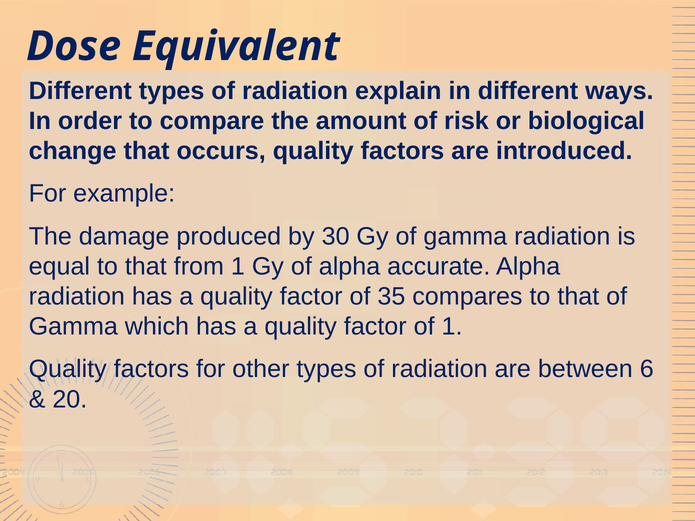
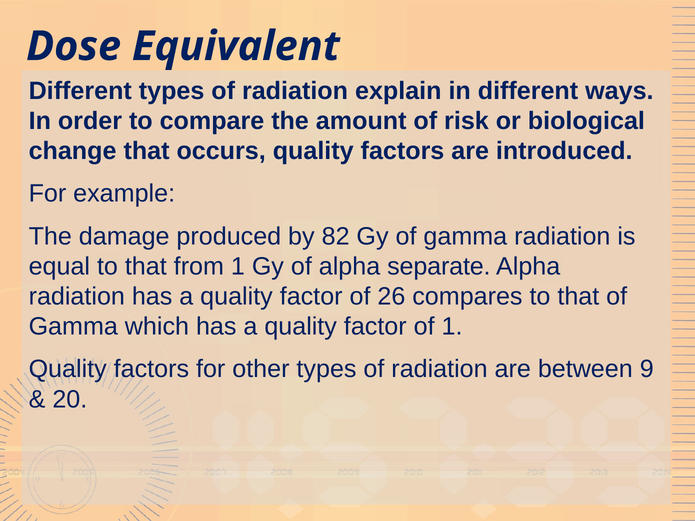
30: 30 -> 82 (336, 236)
accurate: accurate -> separate (439, 266)
35: 35 -> 26 (391, 297)
6: 6 -> 9 (647, 369)
